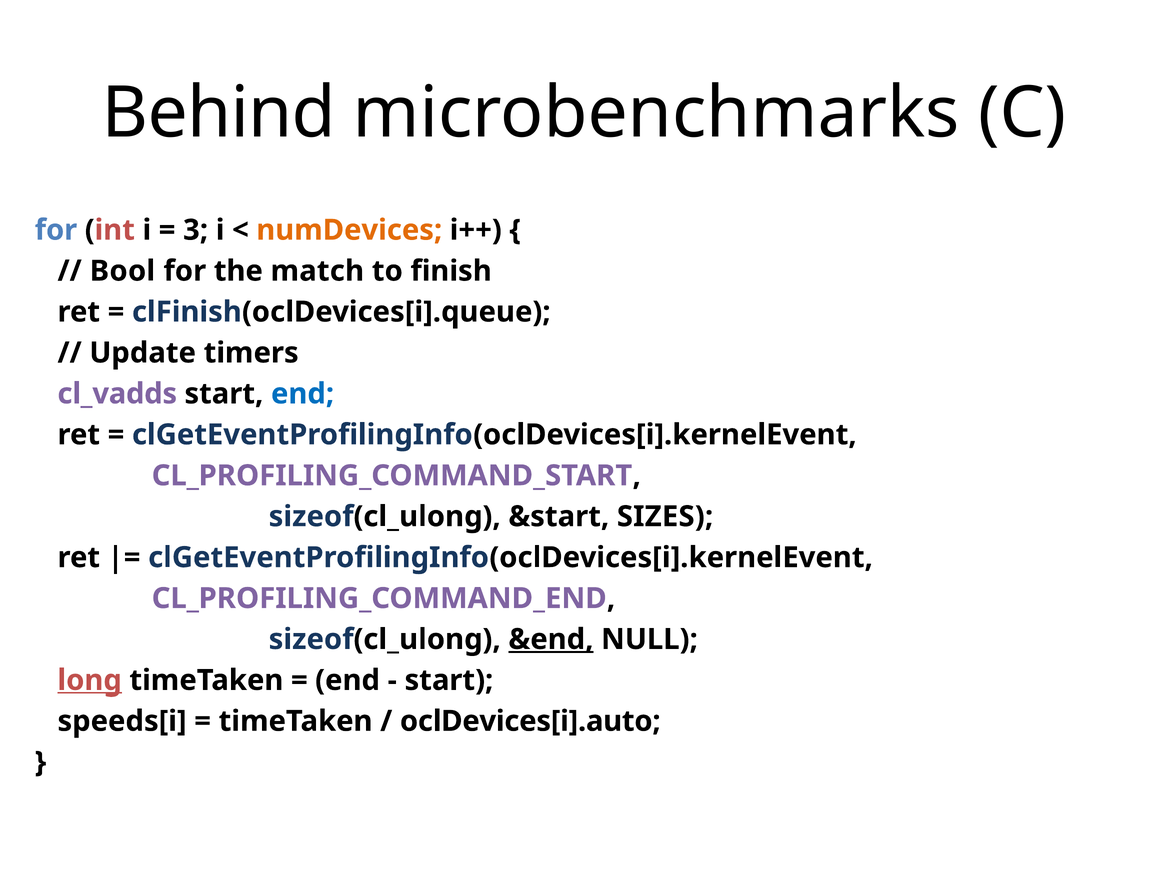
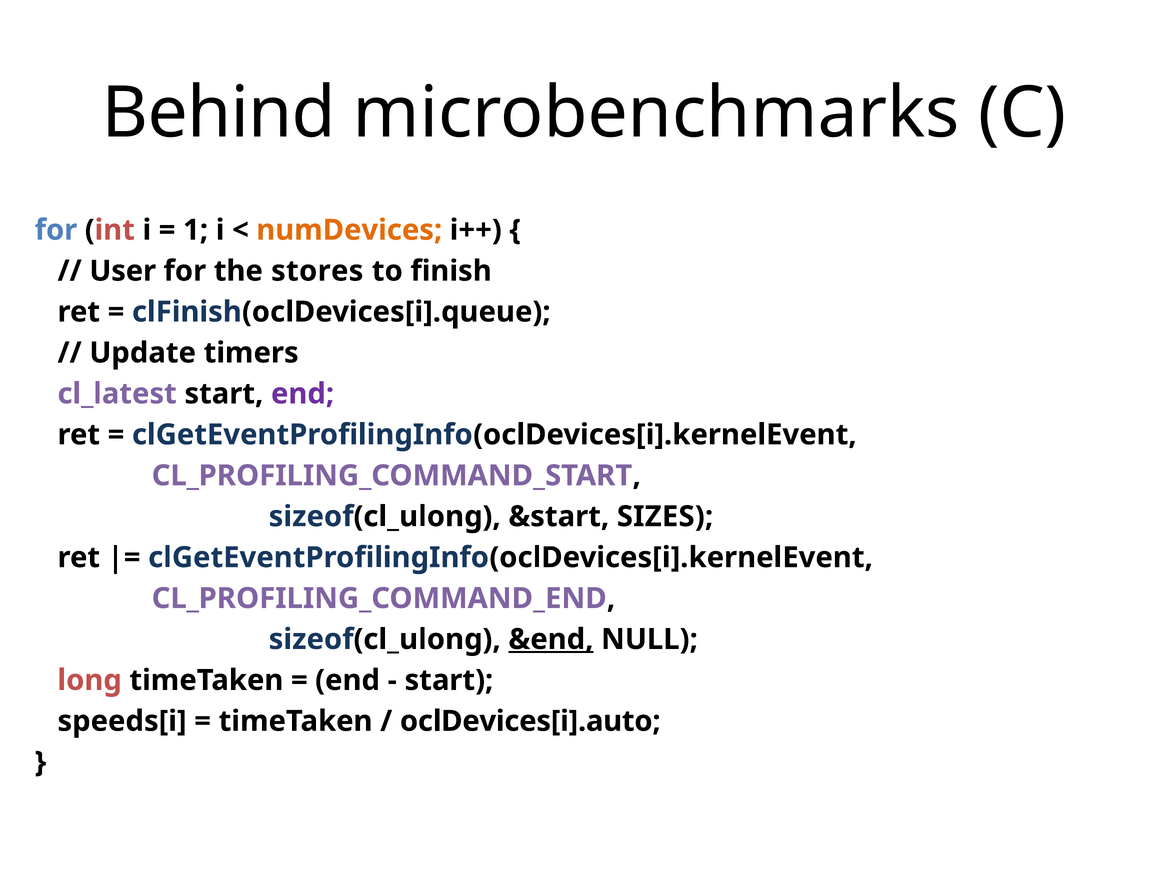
3: 3 -> 1 (196, 230)
Bool: Bool -> User (123, 271)
match: match -> stores (317, 271)
cl_vadds: cl_vadds -> cl_latest (117, 394)
end colour: blue -> purple (303, 394)
long underline: present -> none (90, 681)
